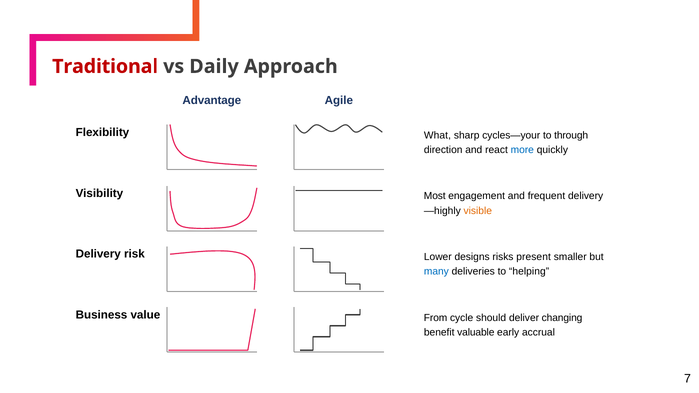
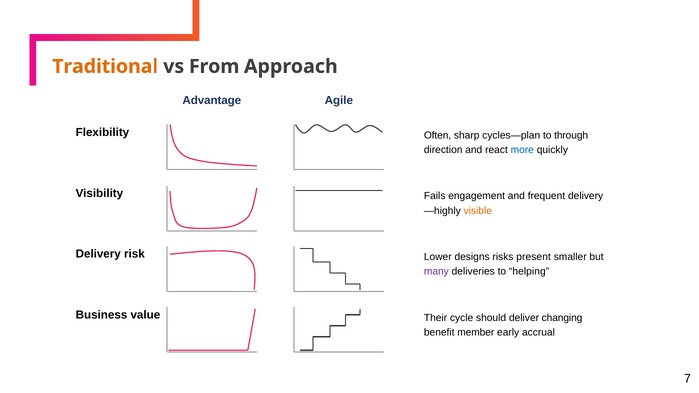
Traditional colour: red -> orange (105, 66)
Daily: Daily -> From (214, 66)
What: What -> Often (438, 135)
cycles—your: cycles—your -> cycles—plan (511, 135)
Most: Most -> Fails (435, 196)
many colour: blue -> purple (436, 272)
From: From -> Their (436, 318)
valuable: valuable -> member (476, 333)
